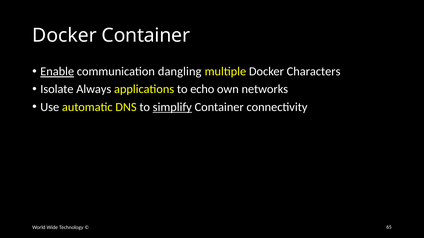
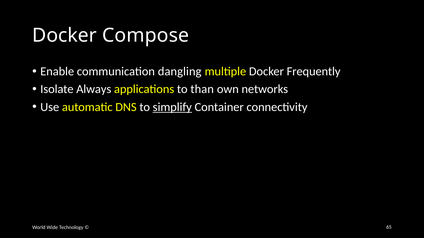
Docker Container: Container -> Compose (146, 36)
Enable underline: present -> none (57, 72)
Characters: Characters -> Frequently (314, 72)
echo: echo -> than (202, 89)
